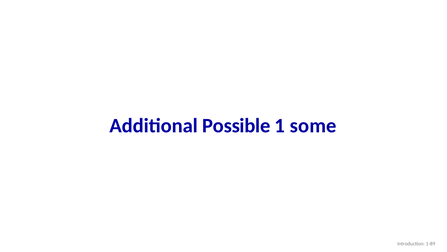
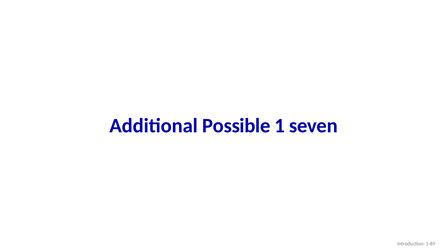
some: some -> seven (313, 126)
